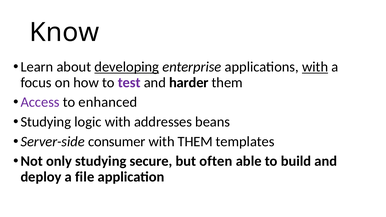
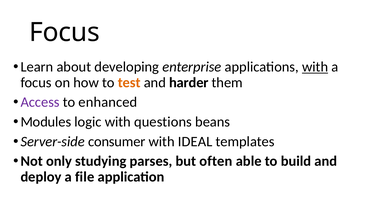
Know: Know -> Focus (64, 32)
developing underline: present -> none (127, 67)
test colour: purple -> orange (129, 83)
Studying: Studying -> Modules (46, 122)
addresses: addresses -> questions (163, 122)
with THEM: THEM -> IDEAL (195, 142)
secure: secure -> parses (151, 161)
